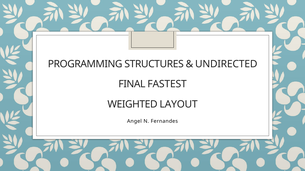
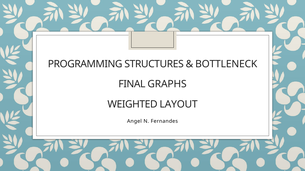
UNDIRECTED: UNDIRECTED -> BOTTLENECK (226, 64)
FASTEST: FASTEST -> GRAPHS (167, 84)
